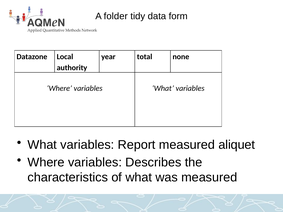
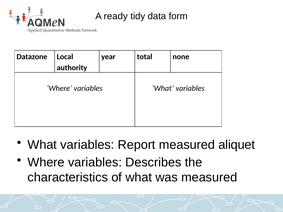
folder: folder -> ready (116, 16)
